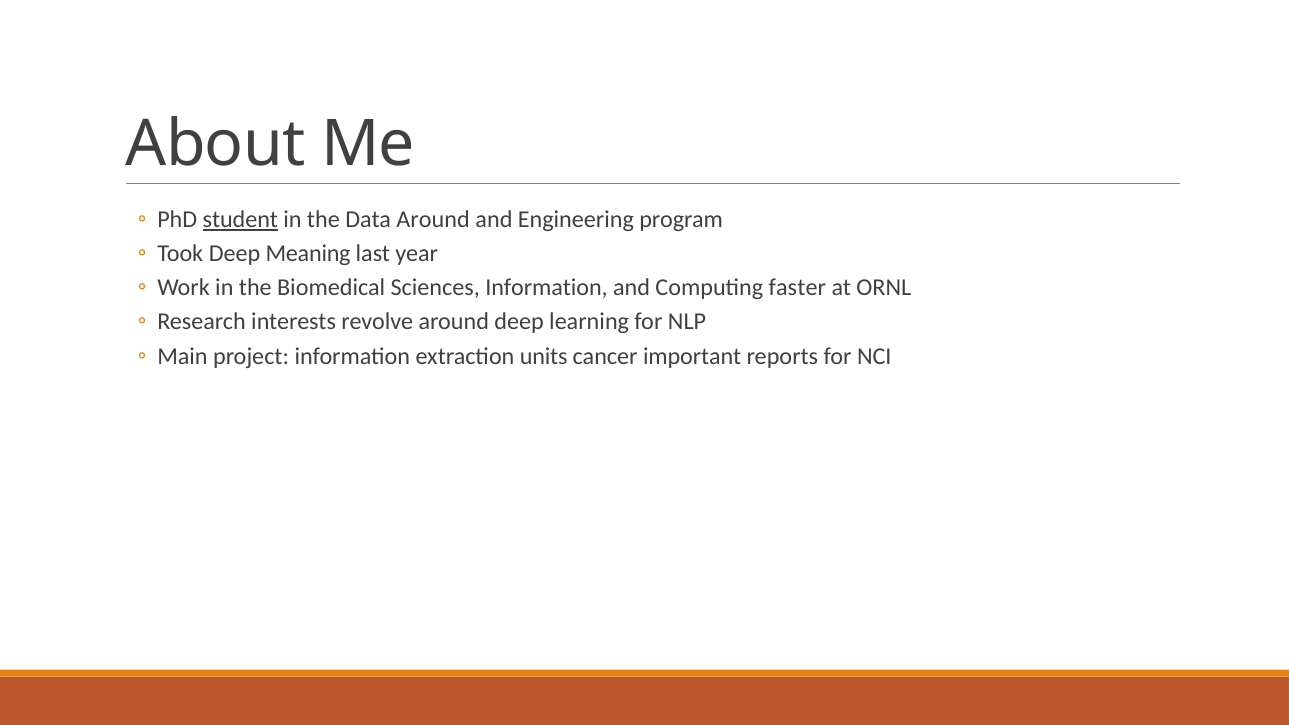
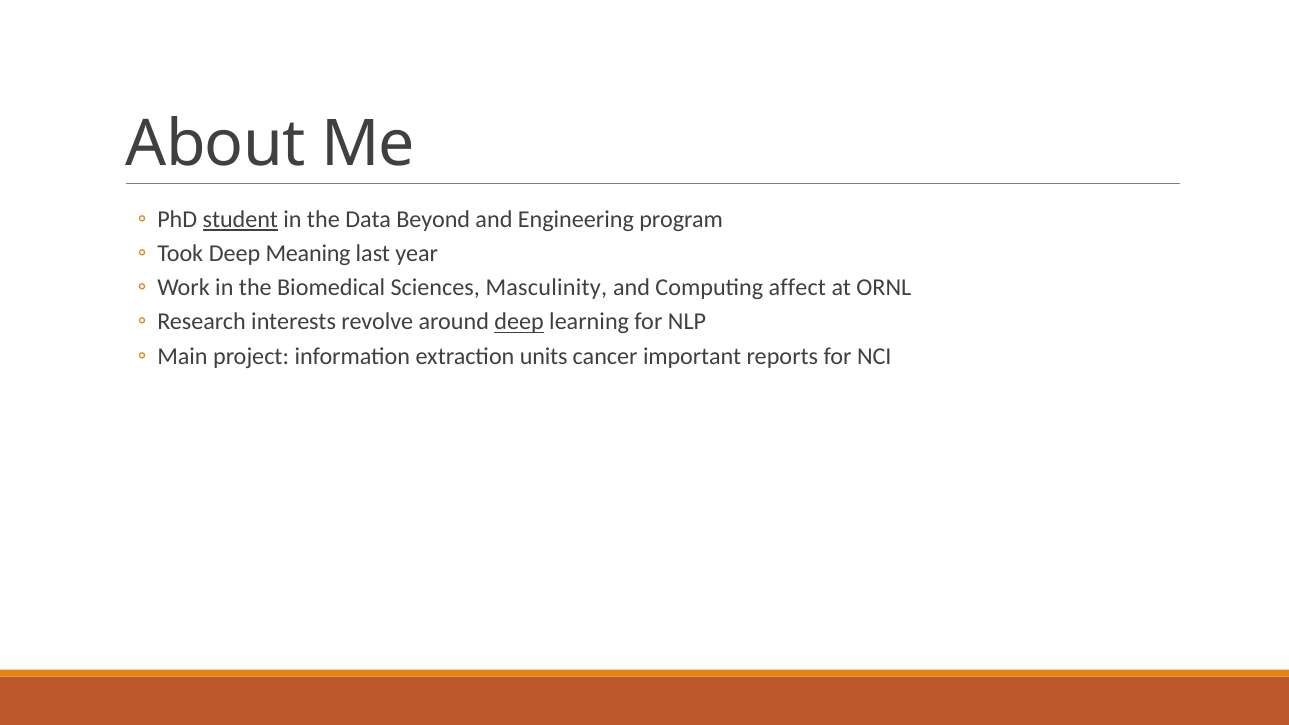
Data Around: Around -> Beyond (433, 219)
Sciences Information: Information -> Masculinity (546, 288)
faster: faster -> affect (797, 288)
deep underline: none -> present (519, 322)
